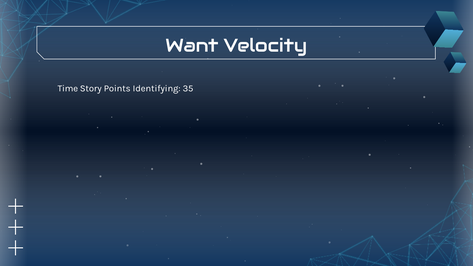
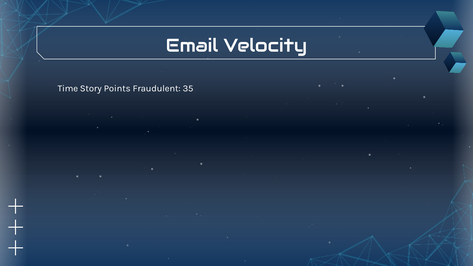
Want: Want -> Email (192, 46)
Identifying: Identifying -> Fraudulent (157, 88)
